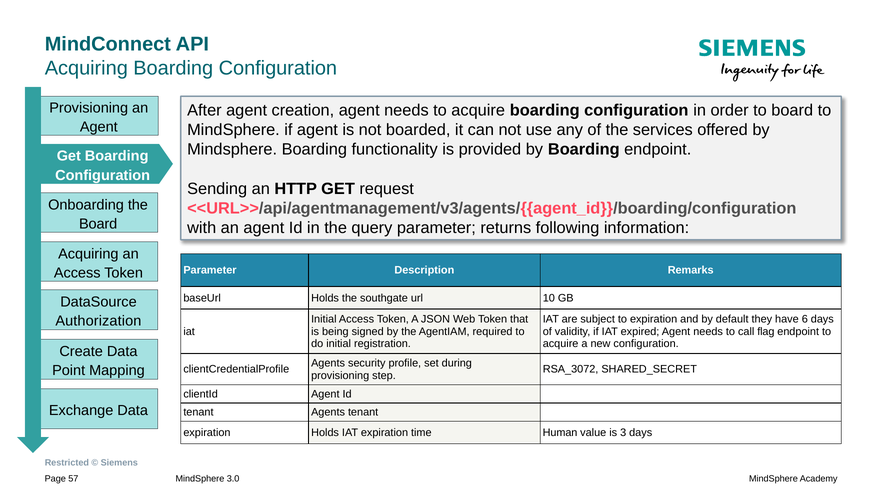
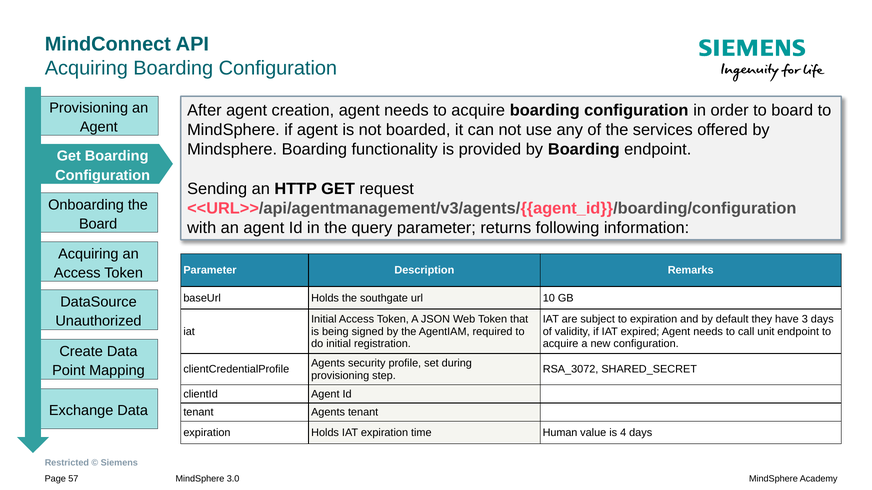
6: 6 -> 3 (805, 320)
Authorization: Authorization -> Unauthorized (98, 321)
flag: flag -> unit (766, 332)
3: 3 -> 4 (623, 433)
